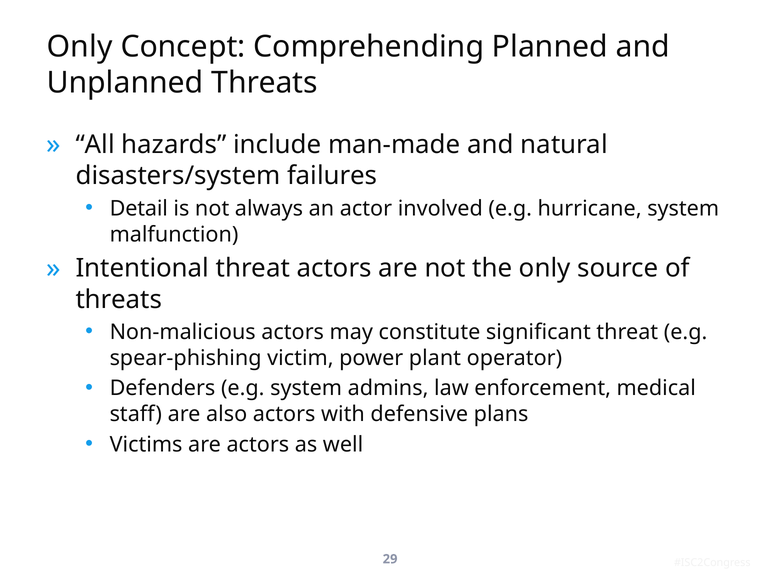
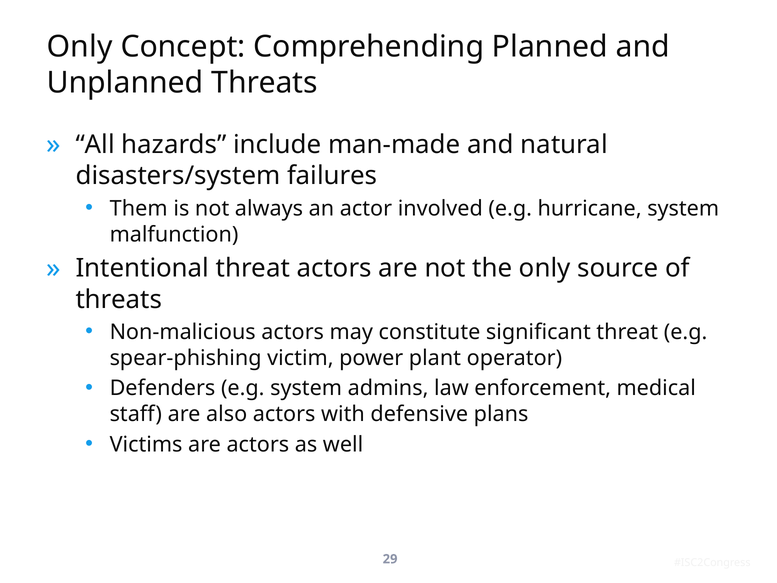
Detail: Detail -> Them (139, 208)
